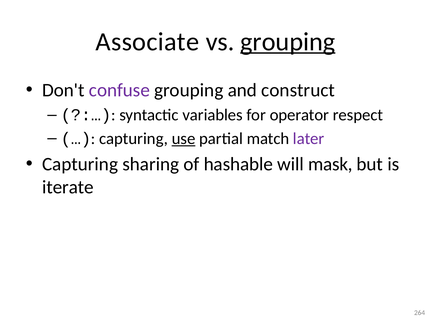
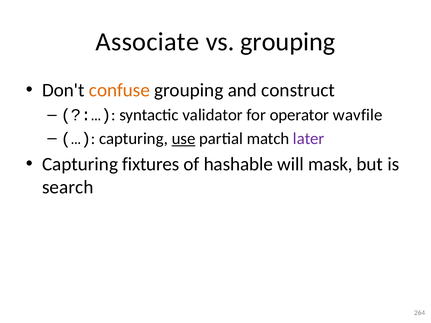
grouping underline: present -> none (288, 42)
confuse colour: purple -> orange (119, 90)
variables: variables -> validator (213, 115)
respect: respect -> wavfile (358, 115)
sharing: sharing -> fixtures (151, 164)
iterate: iterate -> search (68, 187)
